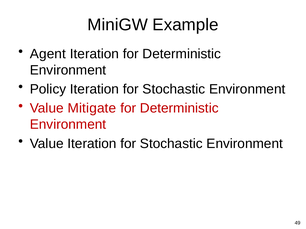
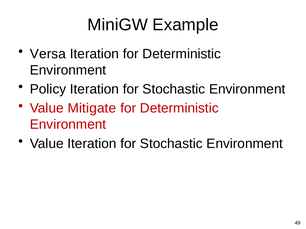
Agent: Agent -> Versa (48, 54)
